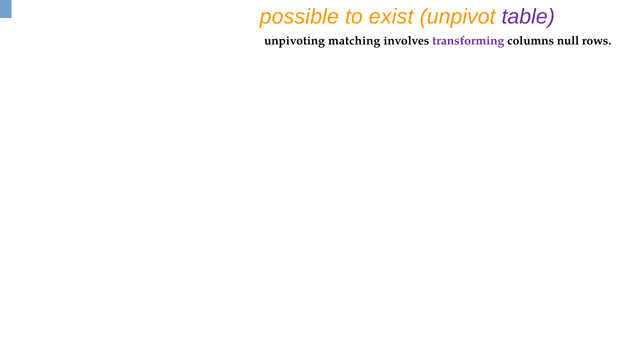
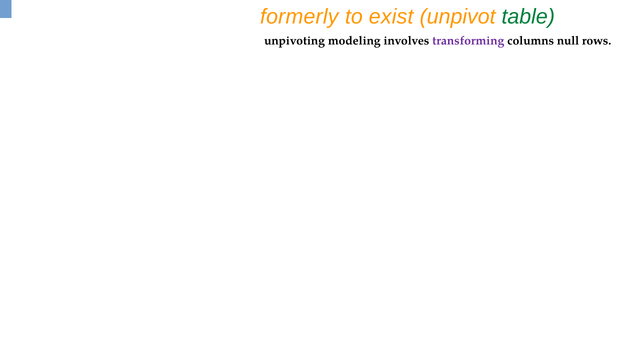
possible: possible -> formerly (299, 17)
table colour: purple -> green (528, 17)
matching: matching -> modeling (354, 41)
